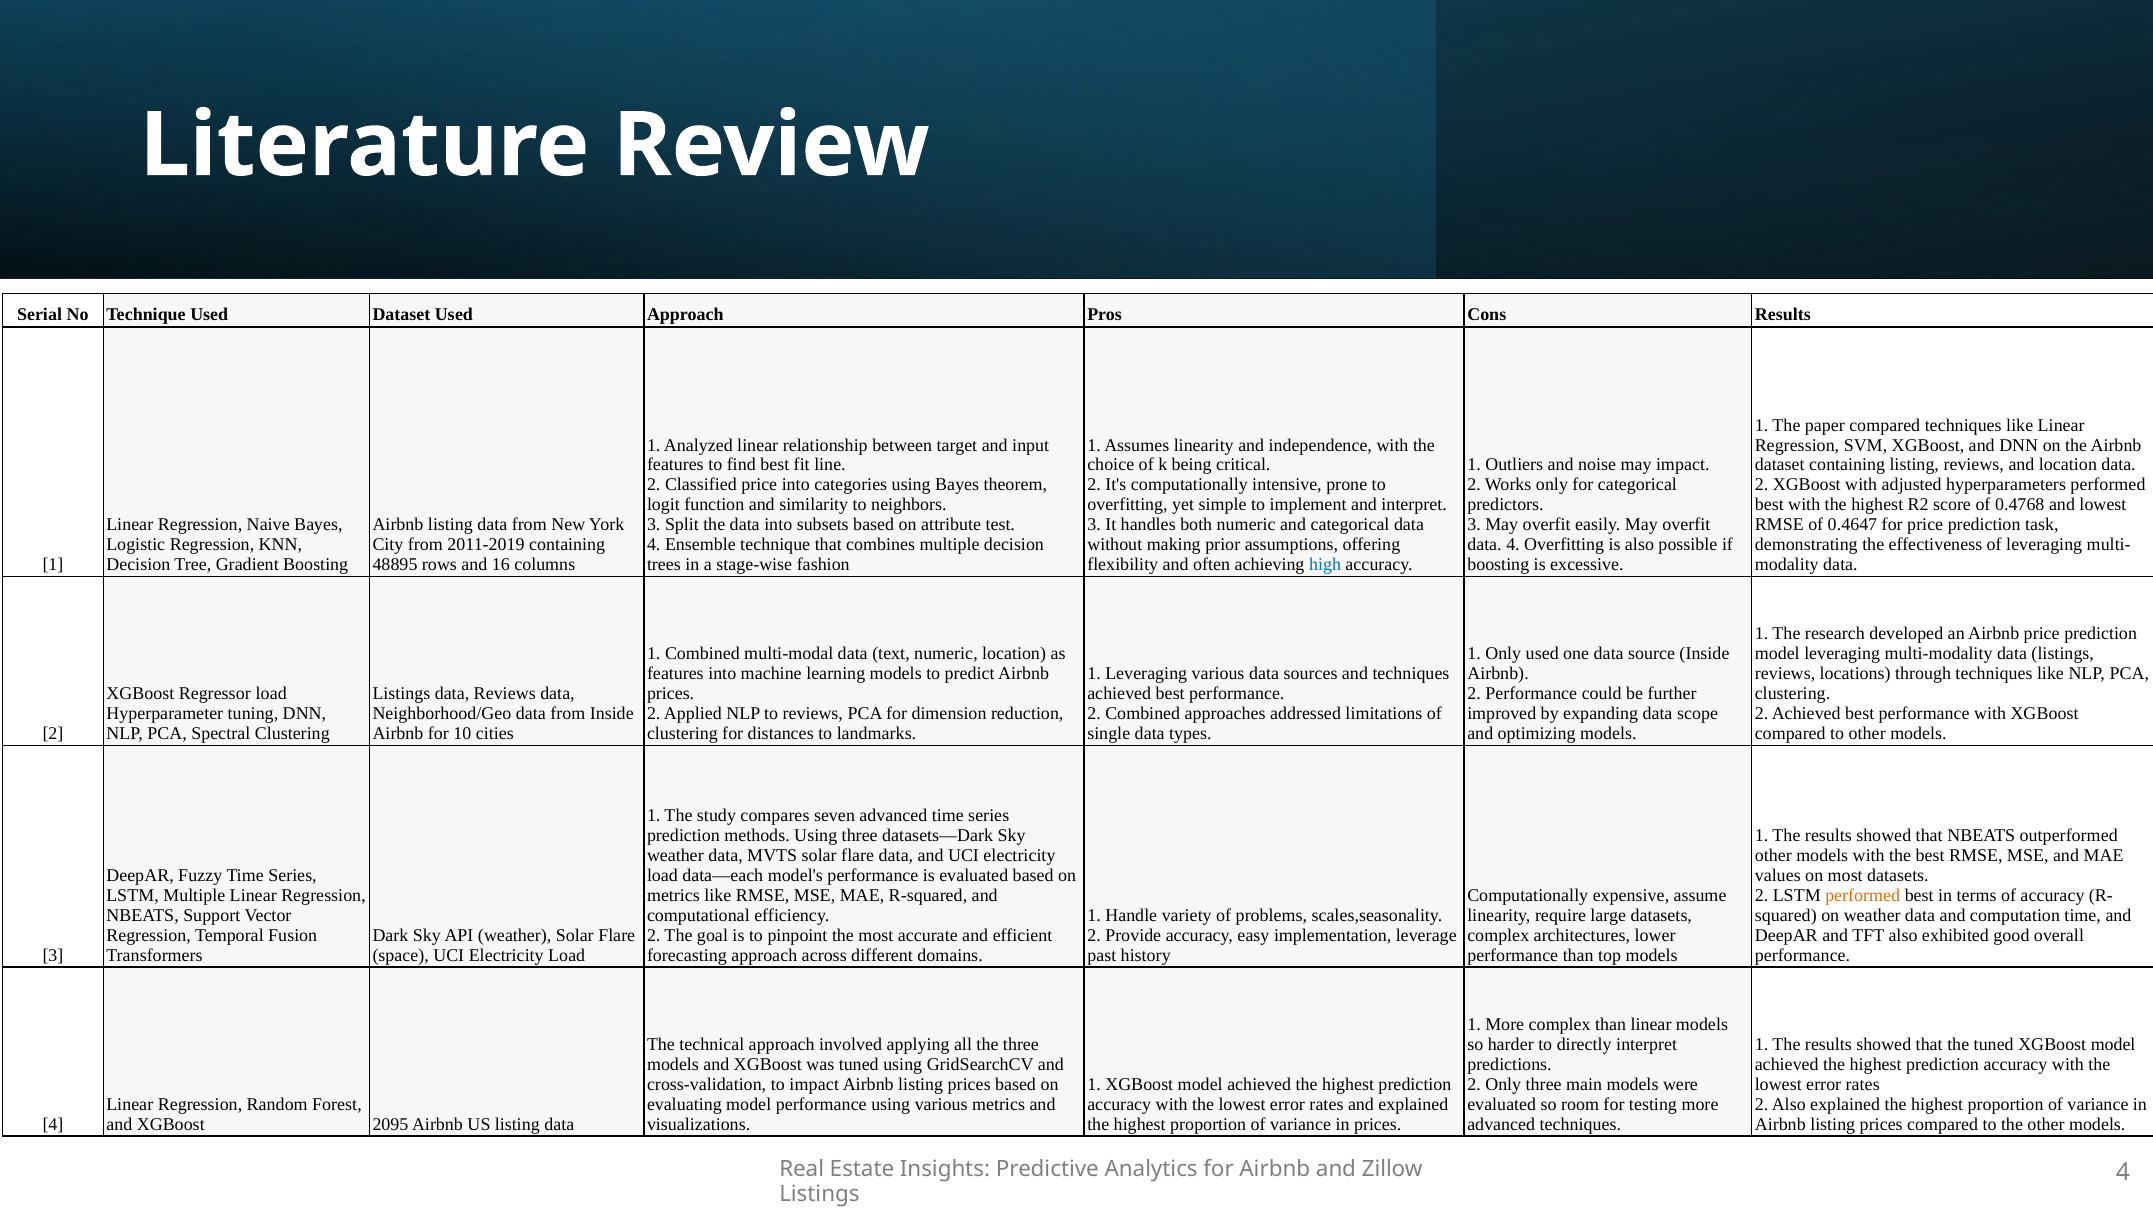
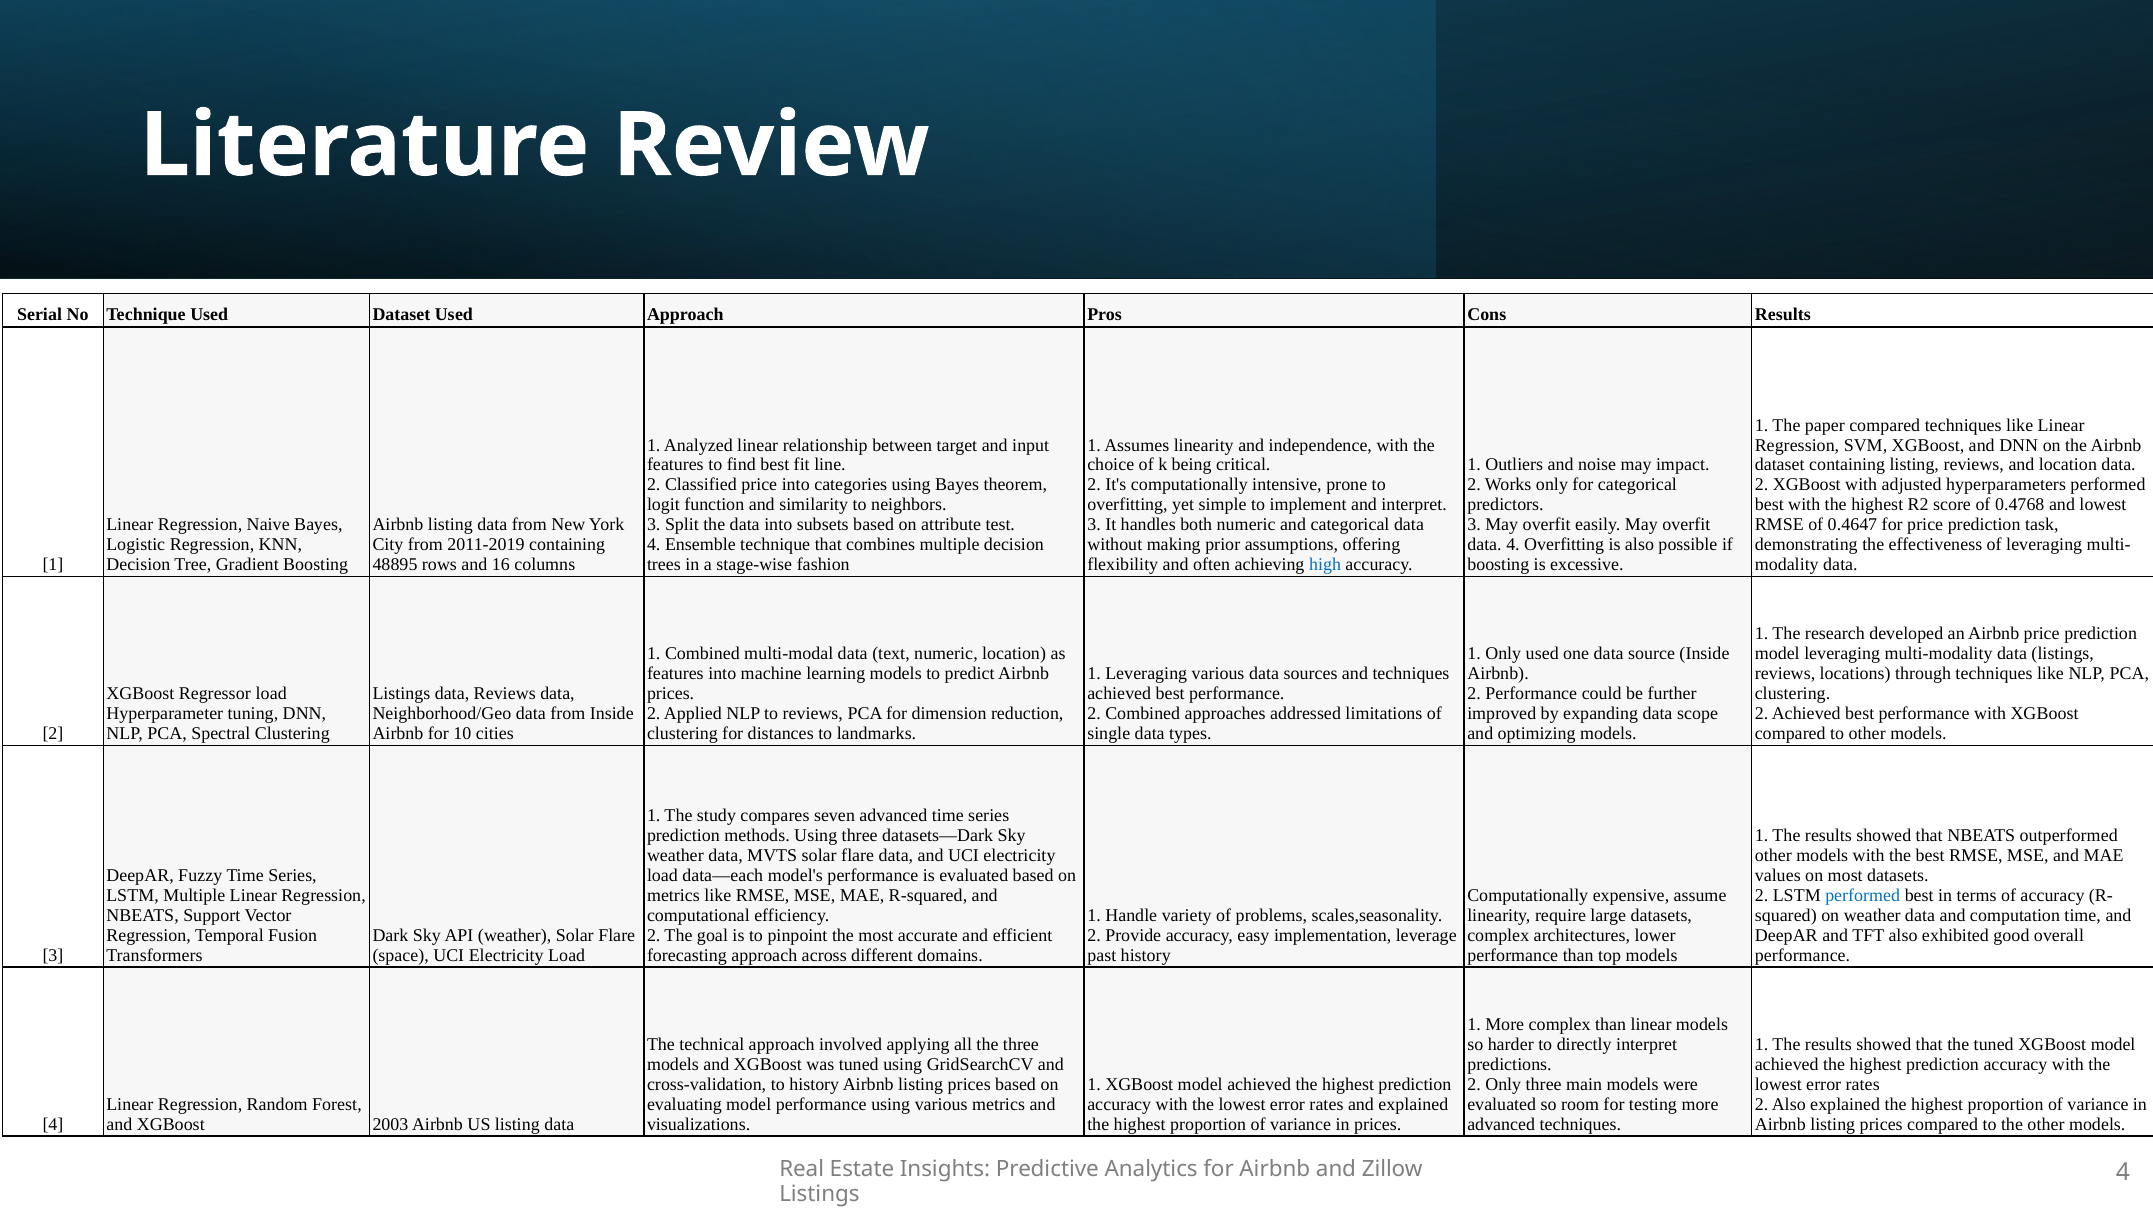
performed colour: orange -> blue (1863, 896)
to impact: impact -> history (814, 1085)
2095: 2095 -> 2003 (390, 1124)
